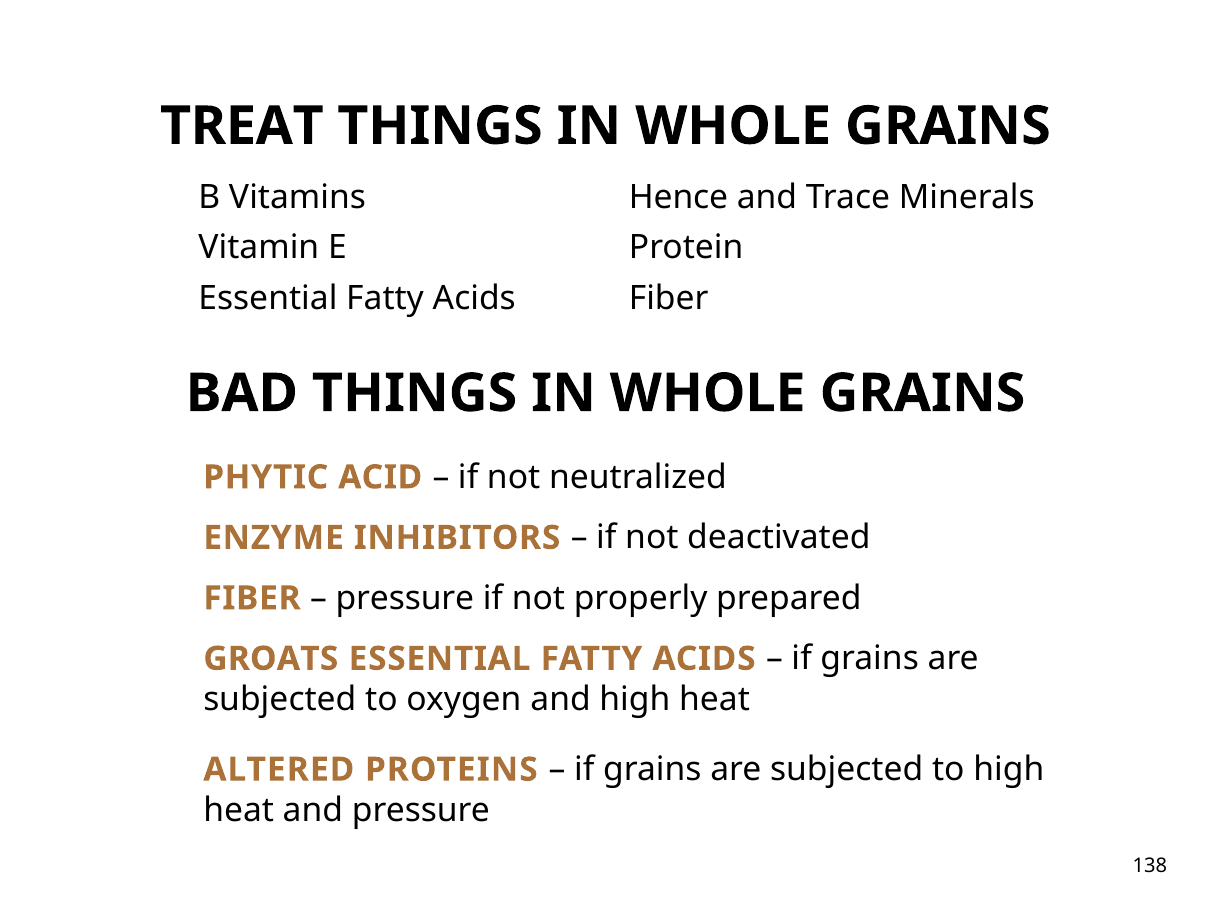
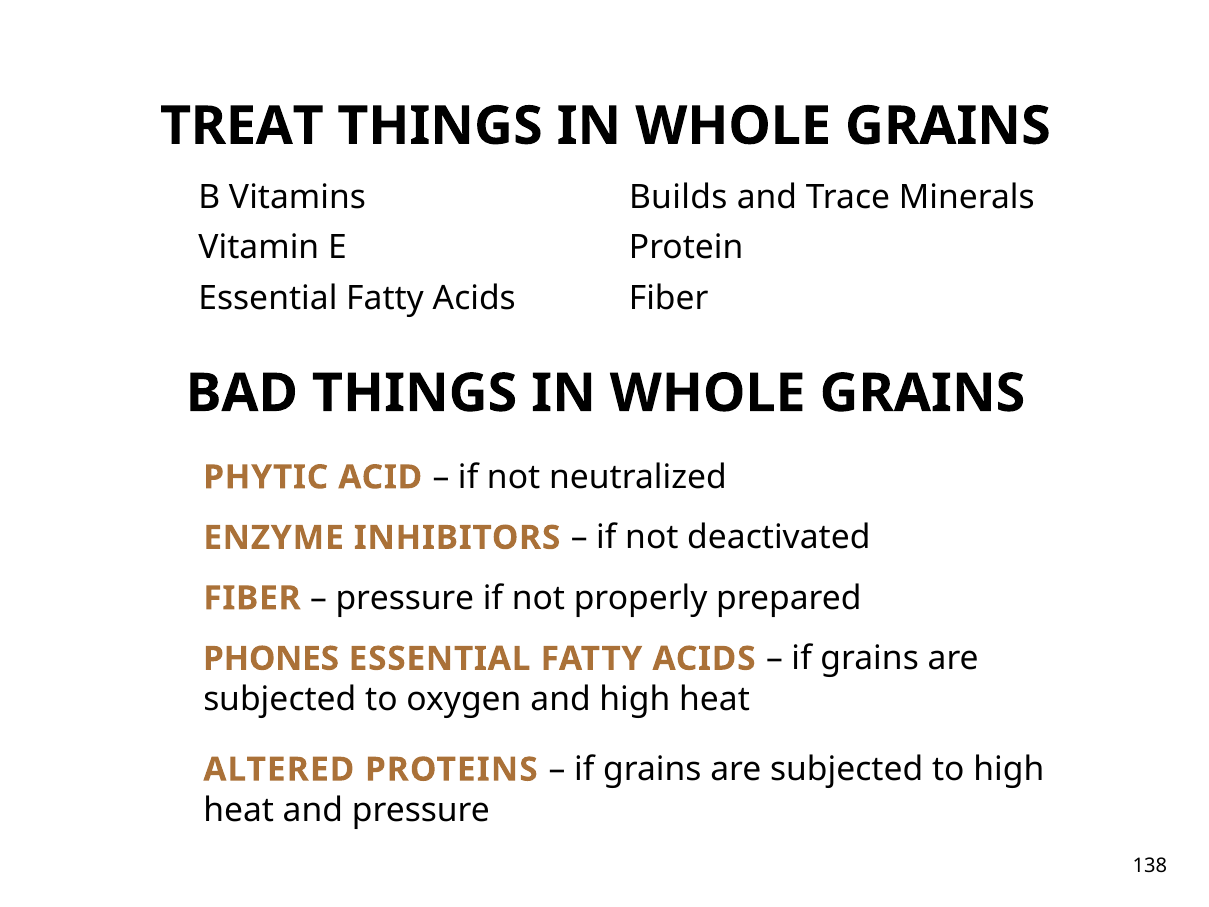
Hence: Hence -> Builds (678, 197)
GROATS: GROATS -> PHONES (271, 659)
